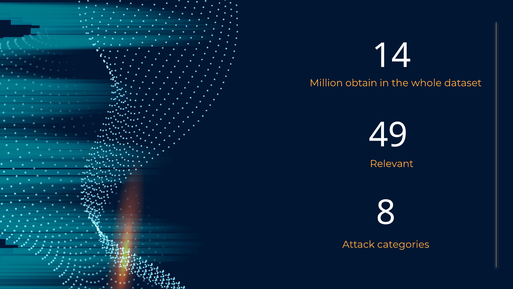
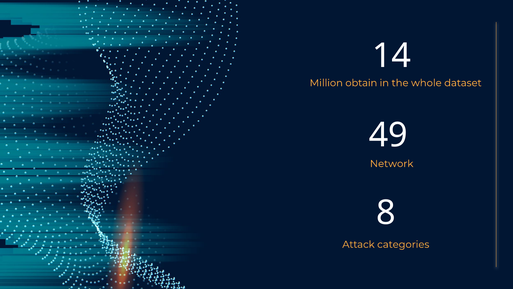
Relevant: Relevant -> Network (392, 163)
